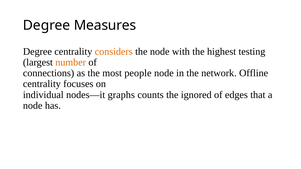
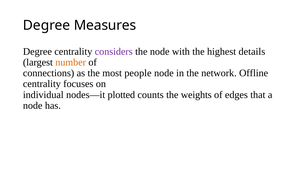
considers colour: orange -> purple (114, 52)
testing: testing -> details (252, 52)
graphs: graphs -> plotted (121, 95)
ignored: ignored -> weights (196, 95)
